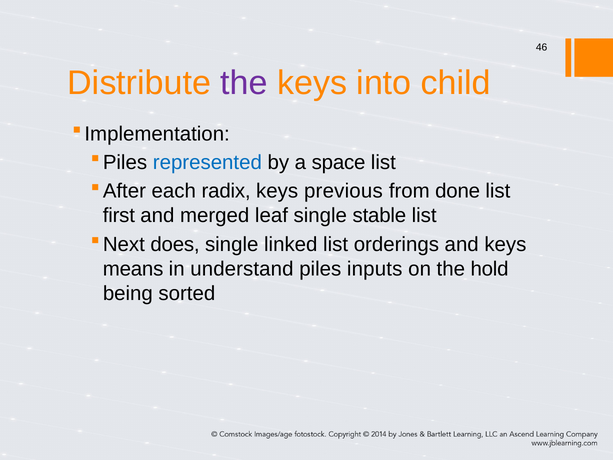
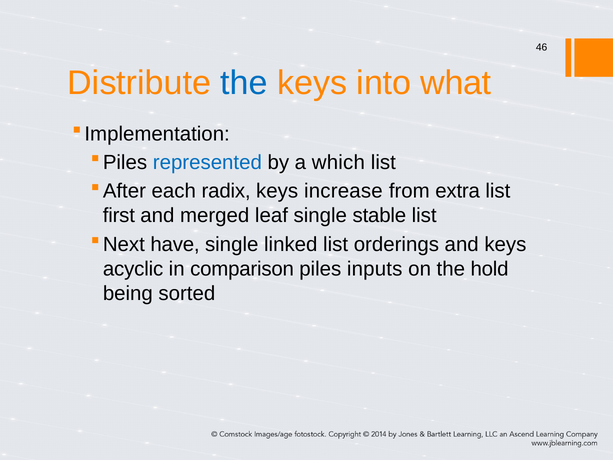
the colour: purple -> blue (244, 83)
child: child -> what (456, 83)
space: space -> which (338, 162)
previous: previous -> increase (343, 191)
done: done -> extra (458, 191)
does: does -> have (175, 244)
means: means -> acyclic (133, 269)
understand: understand -> comparison (242, 269)
